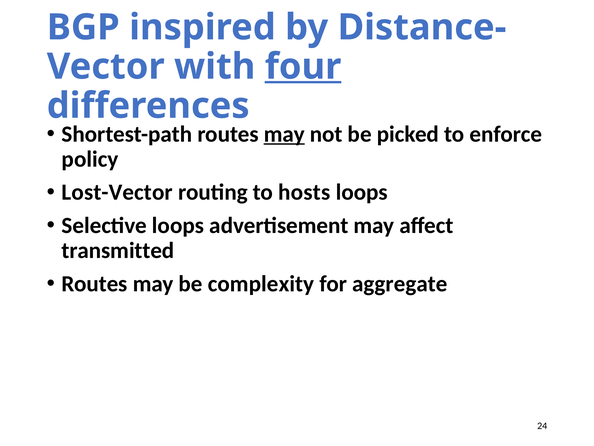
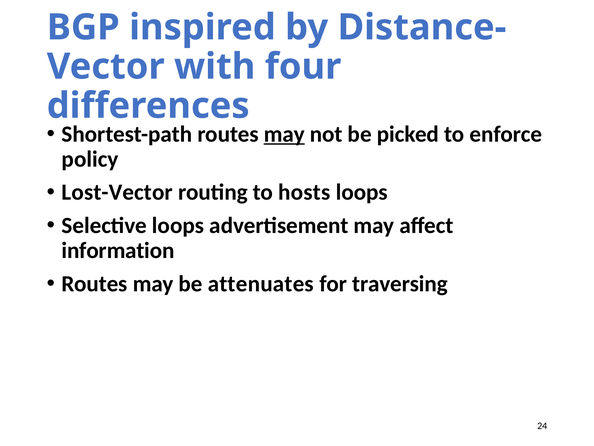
four underline: present -> none (303, 67)
transmitted: transmitted -> information (118, 250)
complexity: complexity -> attenuates (261, 283)
aggregate: aggregate -> traversing (400, 283)
